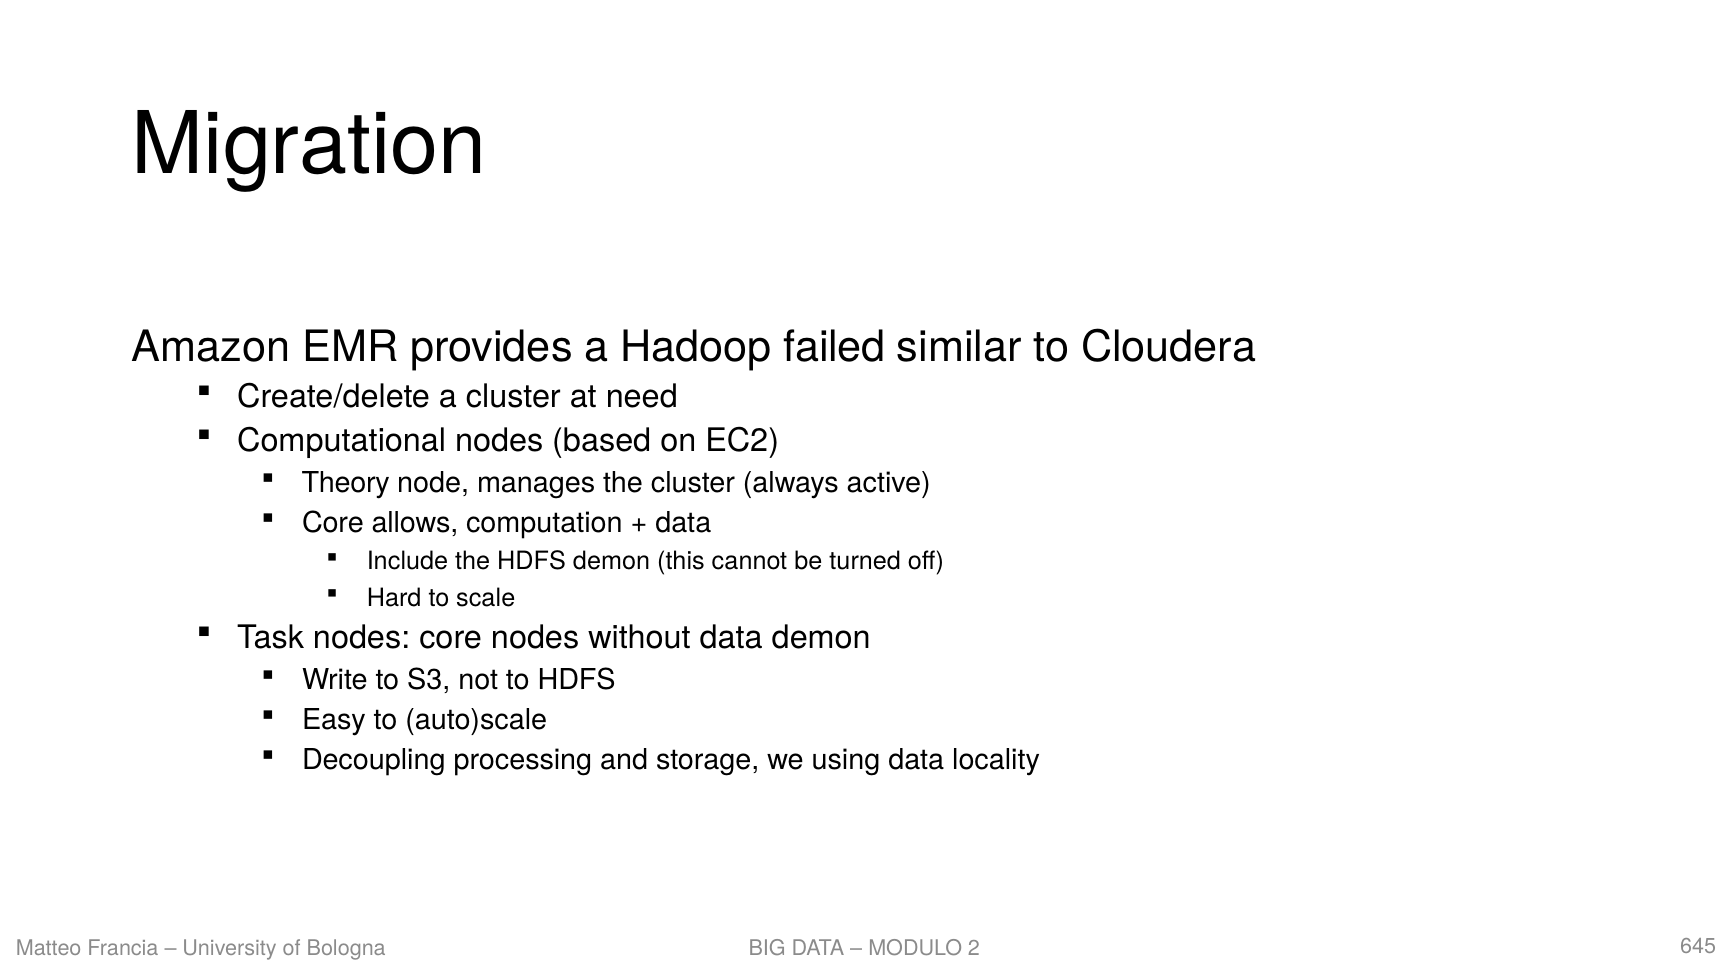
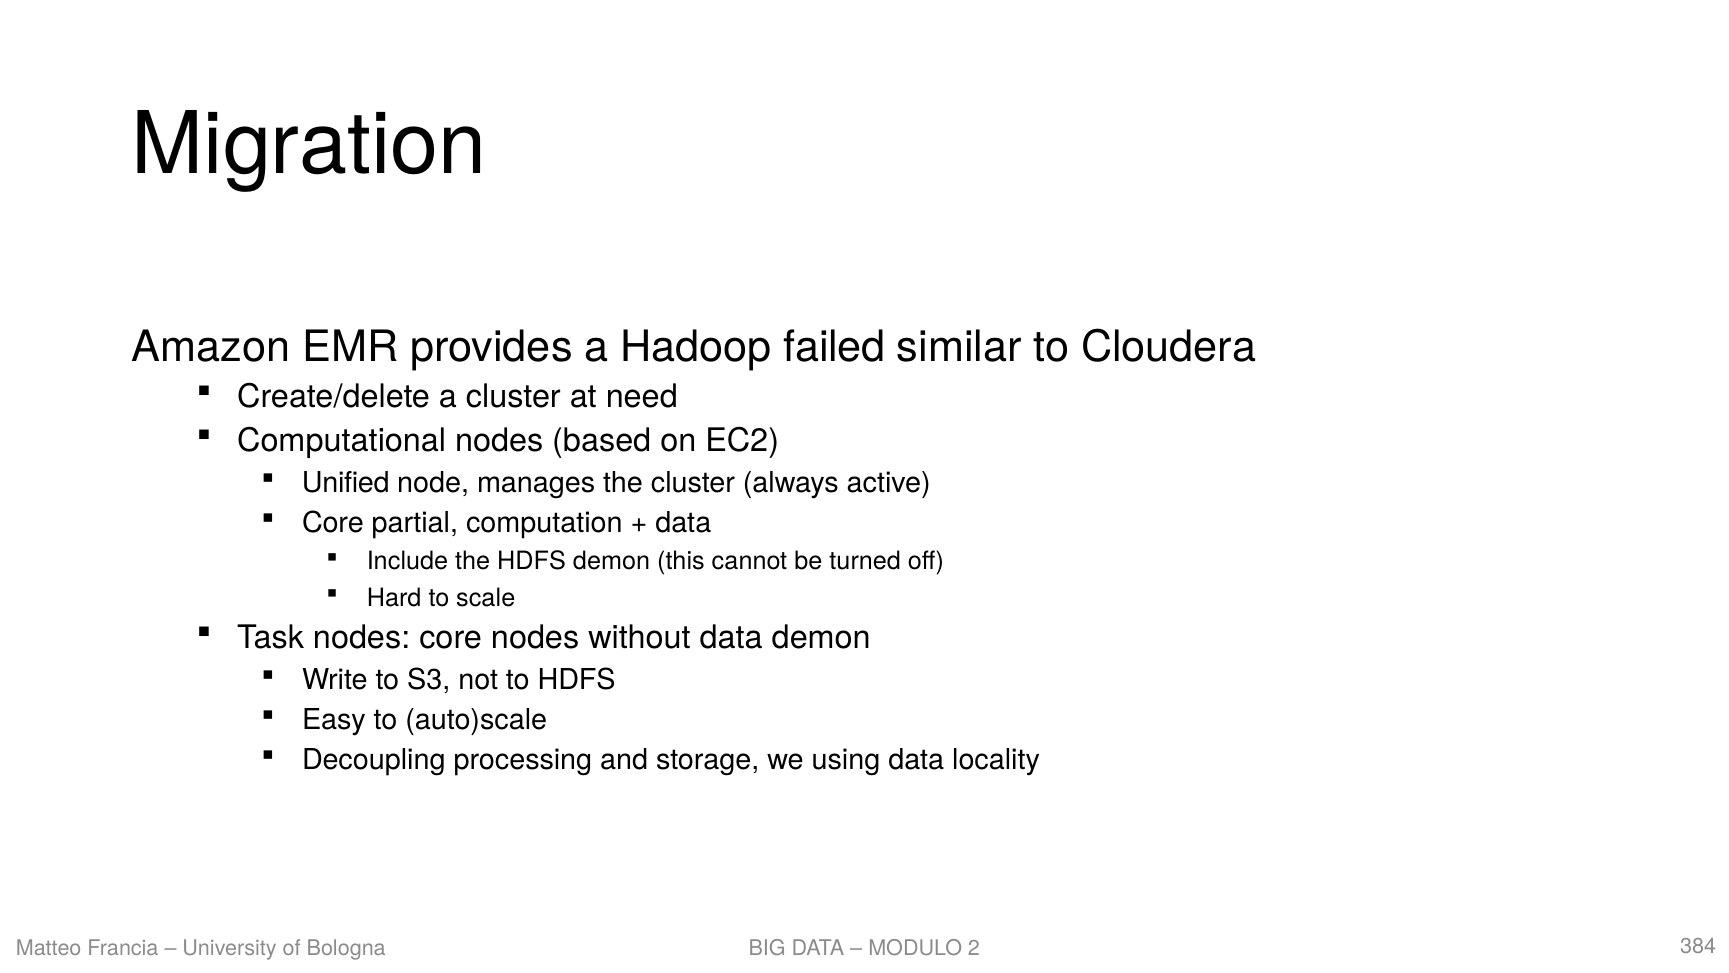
Theory: Theory -> Unified (346, 483)
allows: allows -> partial (415, 523)
645: 645 -> 384 (1698, 946)
